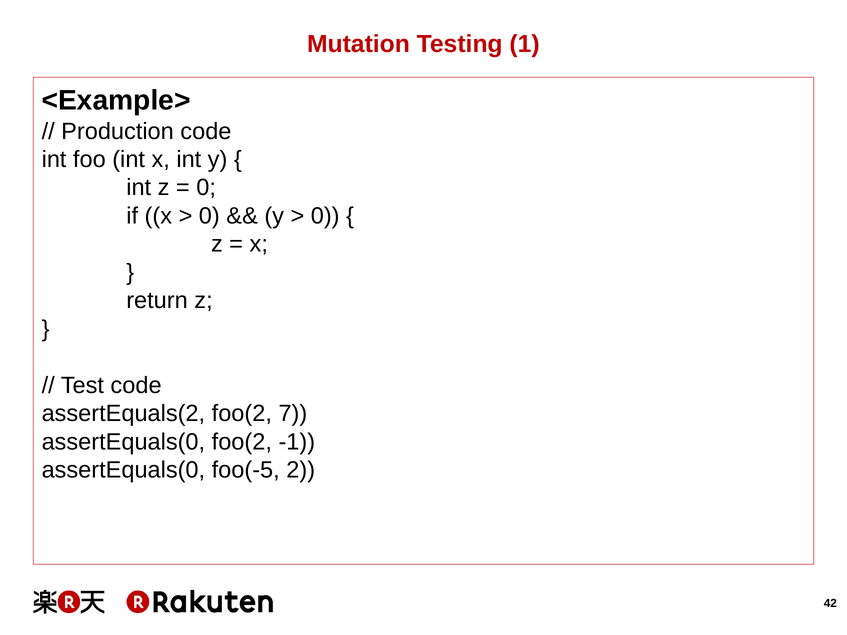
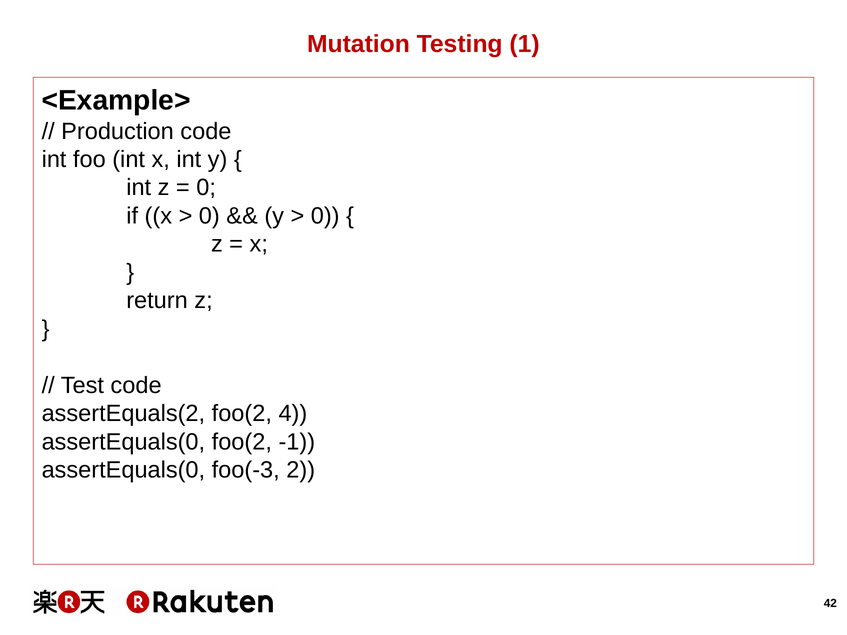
7: 7 -> 4 (293, 414)
foo(-5: foo(-5 -> foo(-3 (246, 470)
